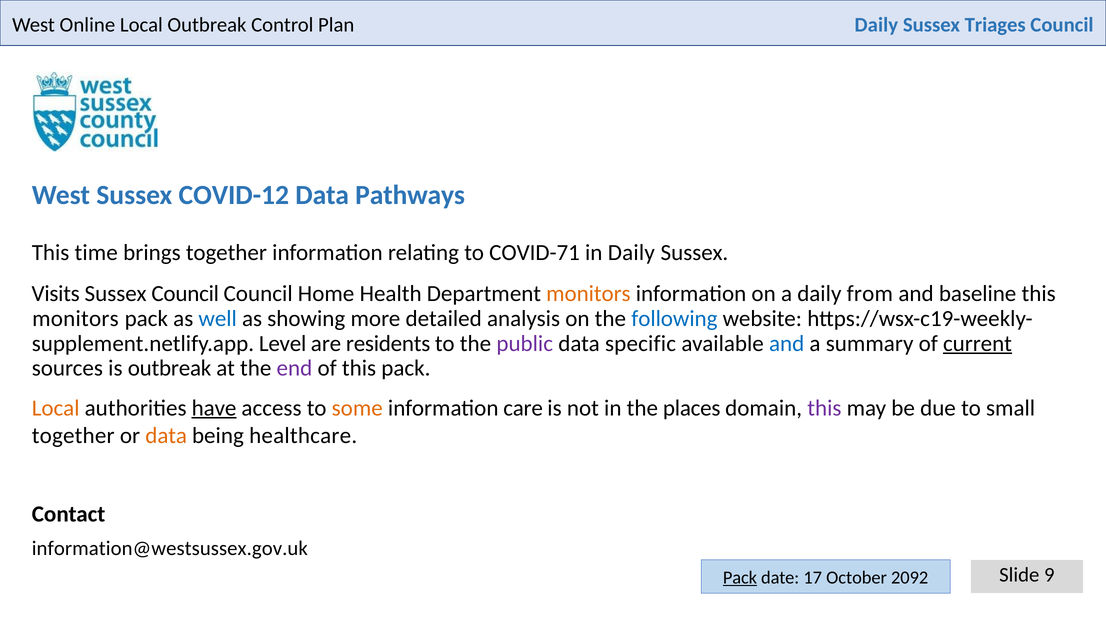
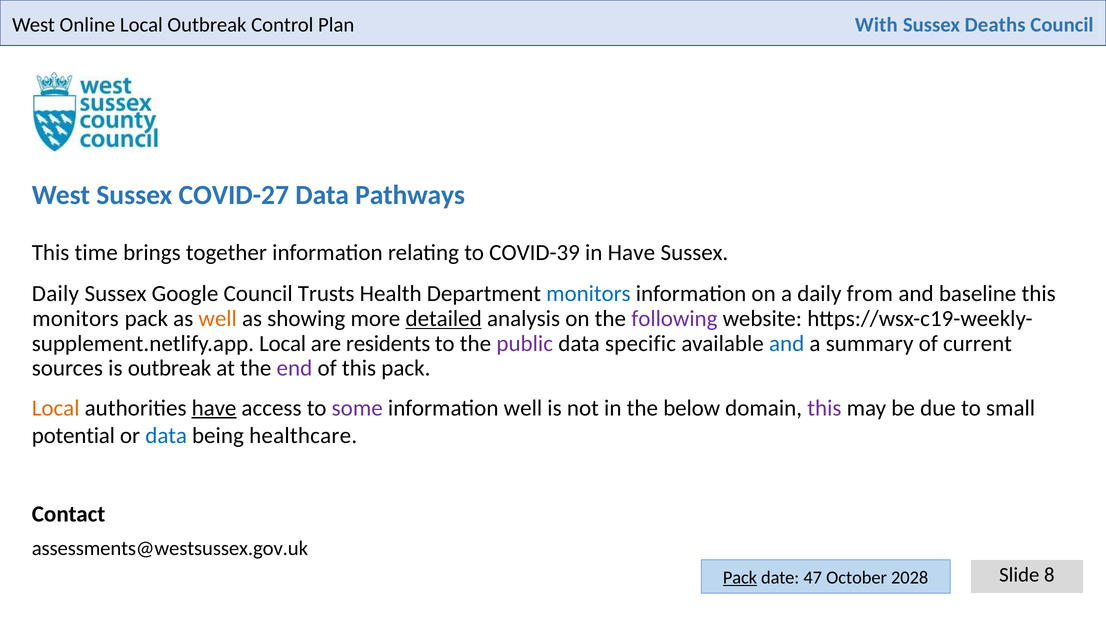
Daily: Daily -> With (876, 25)
Triages: Triages -> Deaths (995, 25)
COVID-12: COVID-12 -> COVID-27 (234, 195)
COVID-71: COVID-71 -> COVID-39 (535, 253)
in Daily: Daily -> Have (631, 253)
Visits: Visits -> Daily (55, 294)
Sussex Council: Council -> Google (185, 294)
Home: Home -> Trusts (326, 294)
monitors colour: orange -> blue (588, 294)
well colour: blue -> orange (218, 319)
detailed underline: none -> present (444, 319)
following colour: blue -> purple (674, 319)
Level: Level -> Local (283, 344)
current underline: present -> none (977, 344)
some colour: orange -> purple (357, 408)
information care: care -> well (523, 408)
places: places -> below (692, 408)
together: together -> potential (73, 436)
data colour: orange -> blue (166, 436)
information@westsussex.gov.uk: information@westsussex.gov.uk -> assessments@westsussex.gov.uk (170, 548)
9: 9 -> 8 (1049, 575)
17: 17 -> 47 (813, 578)
2092: 2092 -> 2028 (910, 578)
